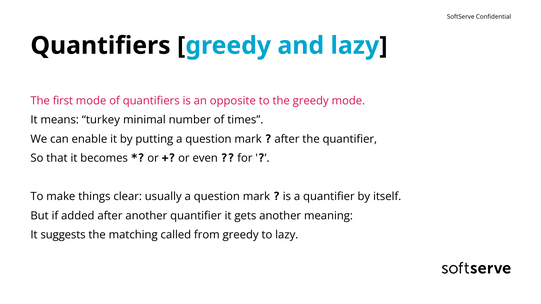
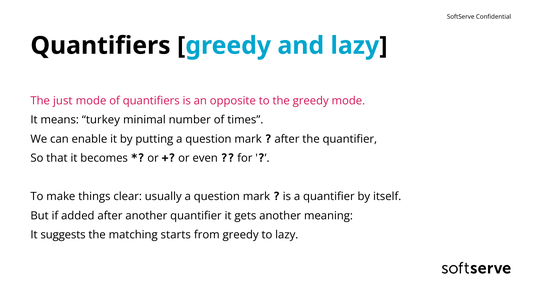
first: first -> just (63, 101)
called: called -> starts (176, 235)
